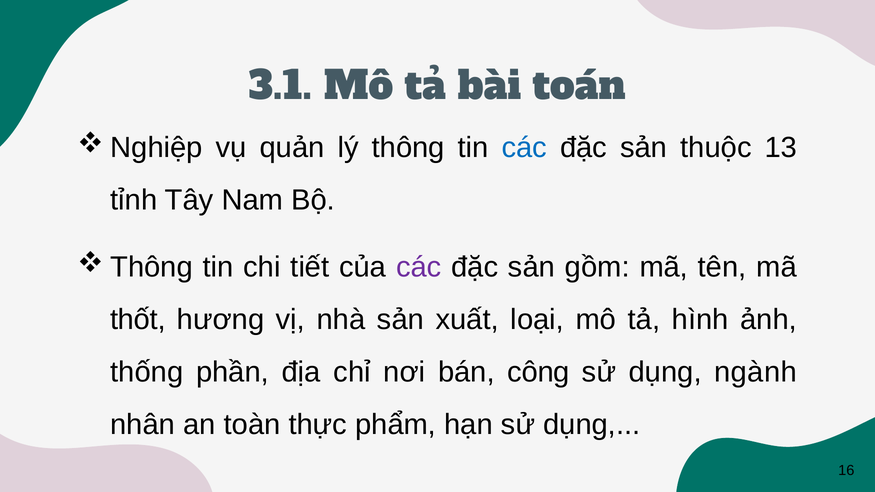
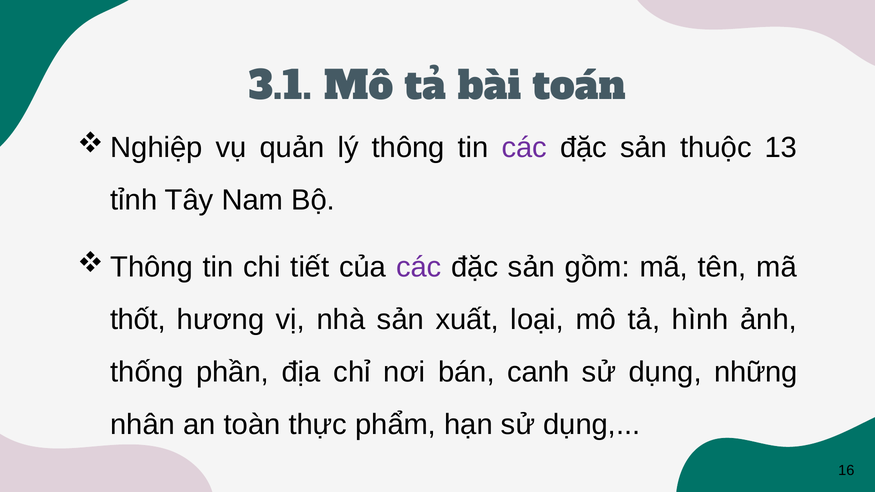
các colour: blue -> purple (524, 148)
công: công -> canh (539, 372)
ngành: ngành -> những (756, 372)
